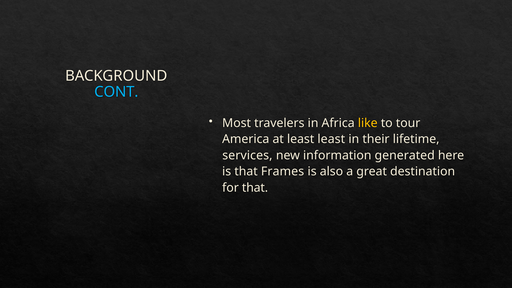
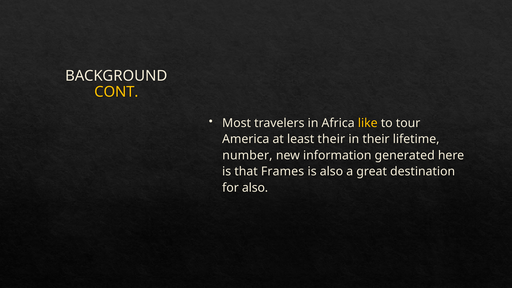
CONT colour: light blue -> yellow (116, 92)
least least: least -> their (331, 139)
services: services -> number (247, 155)
for that: that -> also (255, 188)
